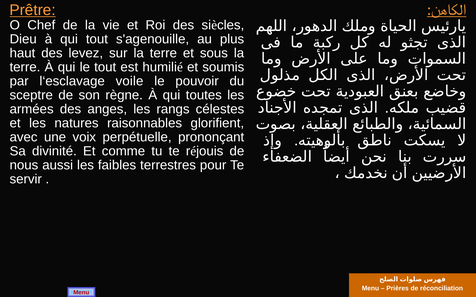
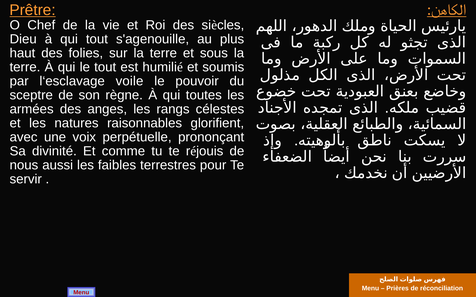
levez: levez -> folies (86, 53)
